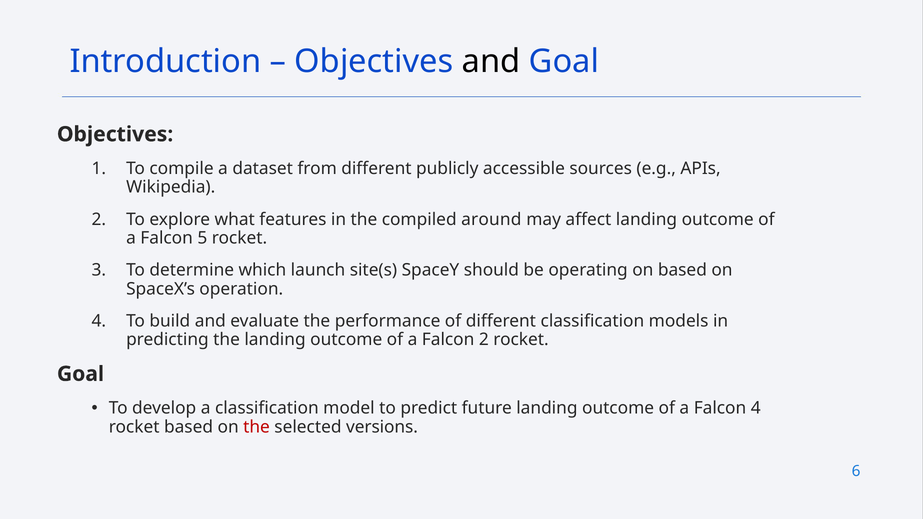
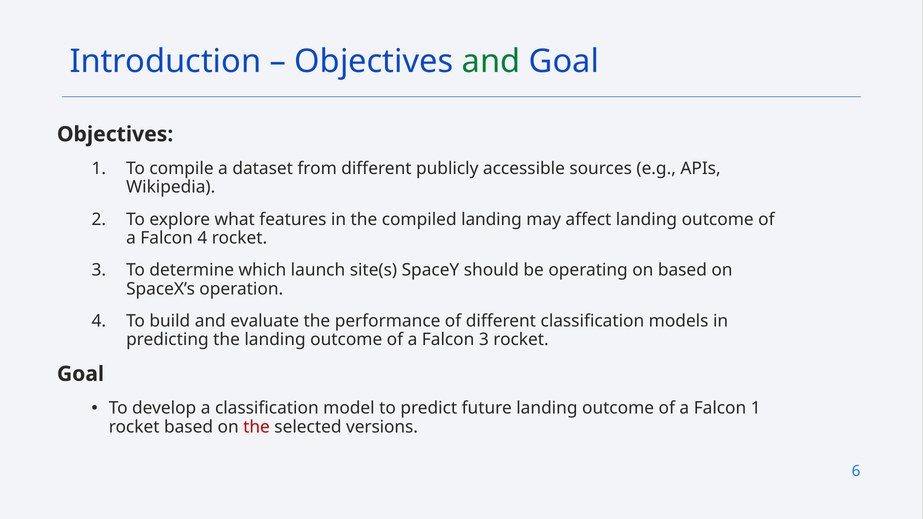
and colour: black -> green (491, 62)
compiled around: around -> landing (491, 219)
Falcon 5: 5 -> 4 (202, 238)
Falcon 2: 2 -> 3 (484, 340)
Falcon 4: 4 -> 1 (756, 408)
